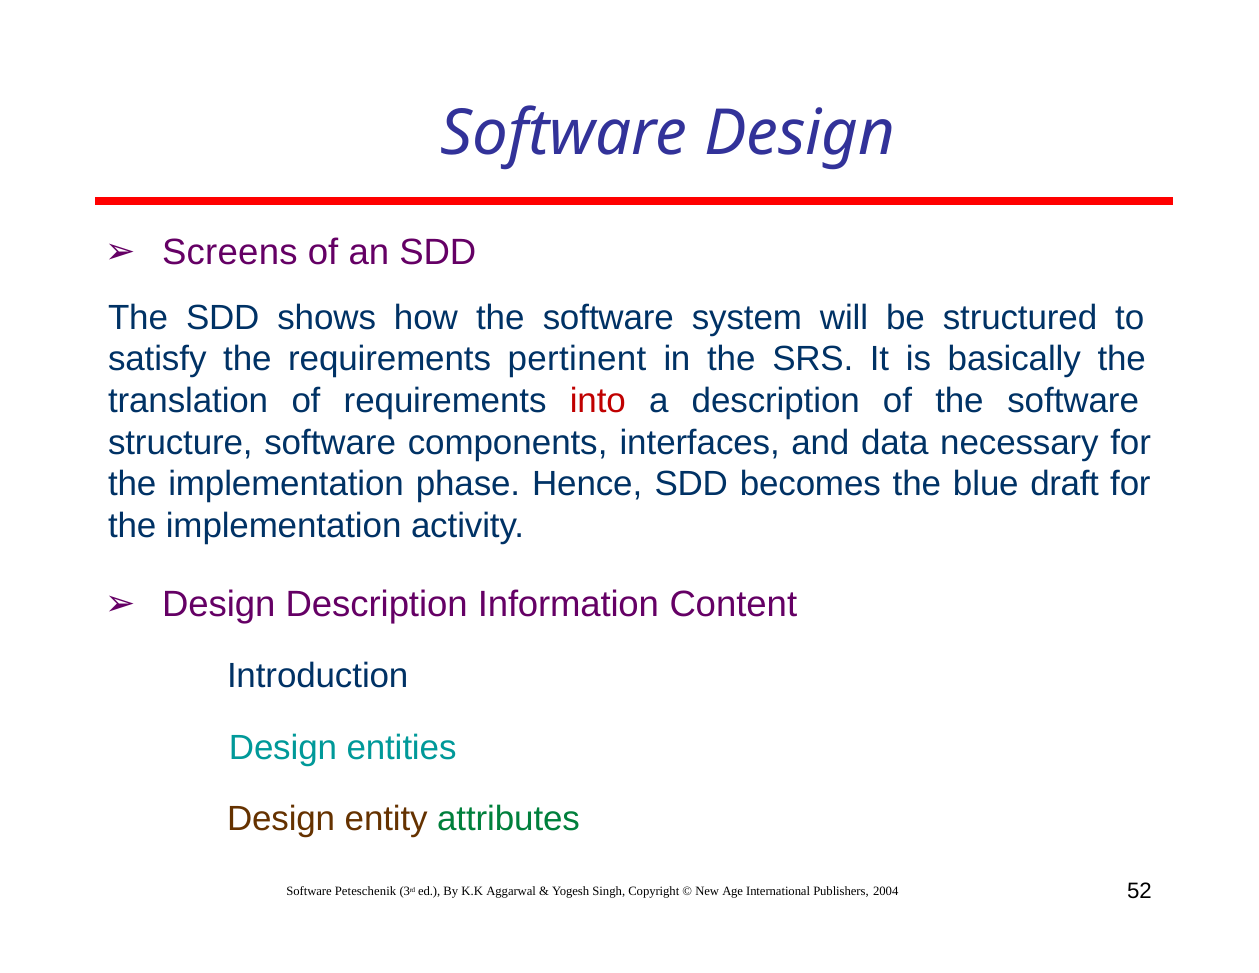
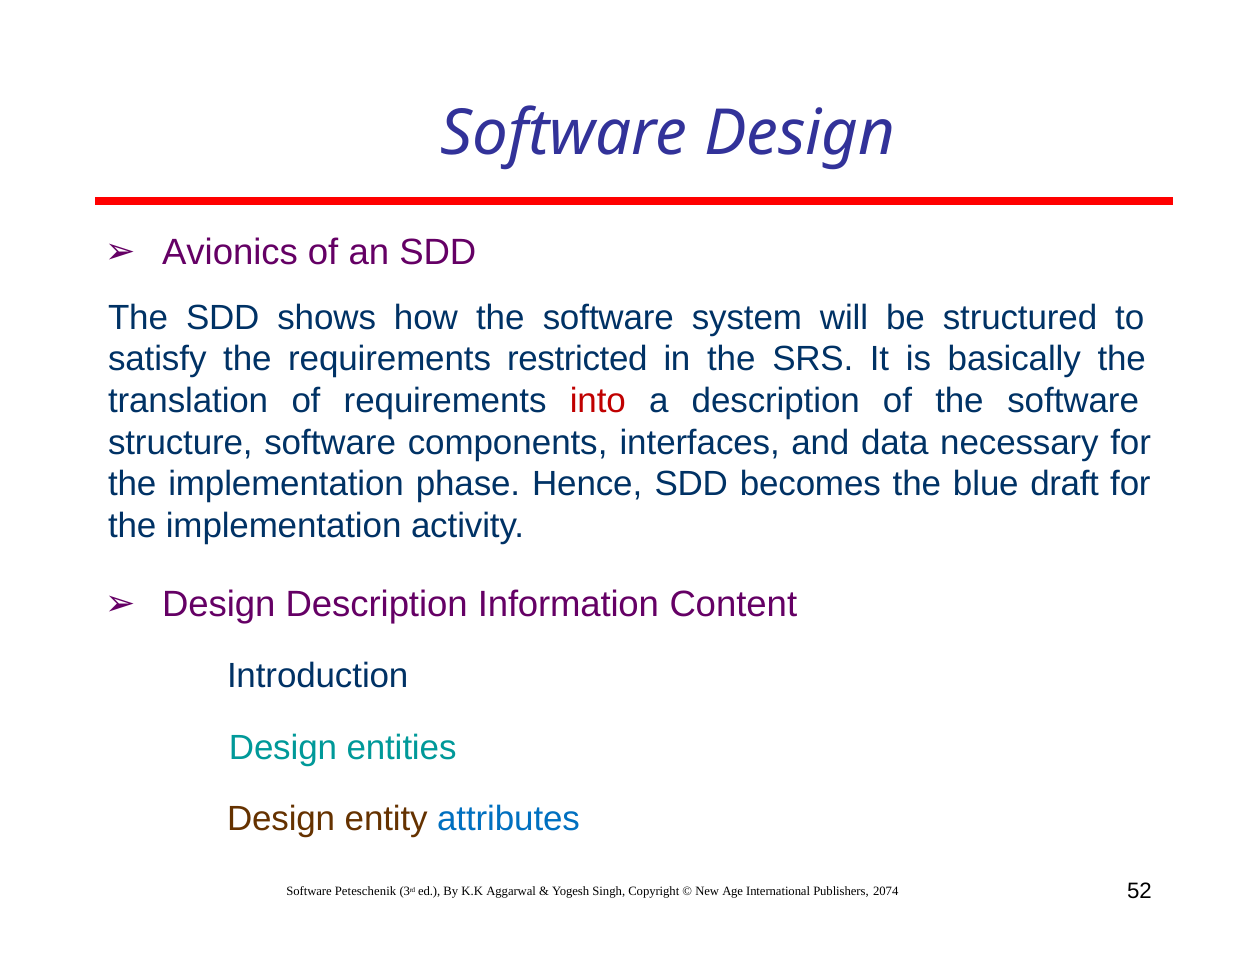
Screens: Screens -> Avionics (230, 252)
pertinent: pertinent -> restricted (577, 359)
attributes colour: green -> blue (509, 819)
2004: 2004 -> 2074 (886, 891)
